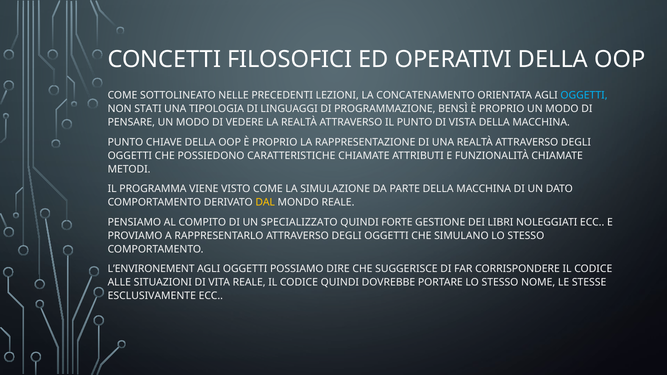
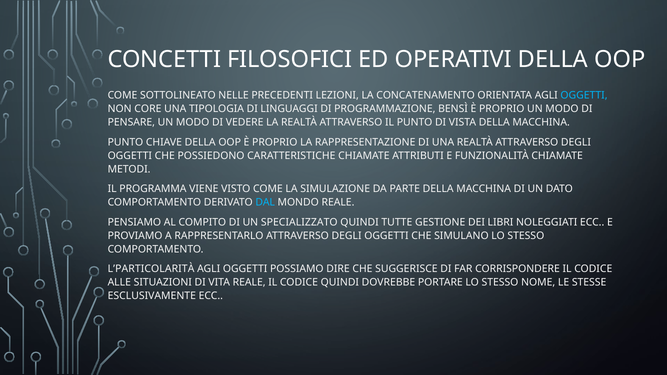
STATI: STATI -> CORE (148, 109)
DAL colour: yellow -> light blue (265, 202)
FORTE: FORTE -> TUTTE (397, 222)
L’ENVIRONEMENT: L’ENVIRONEMENT -> L’PARTICOLARITÀ (151, 269)
